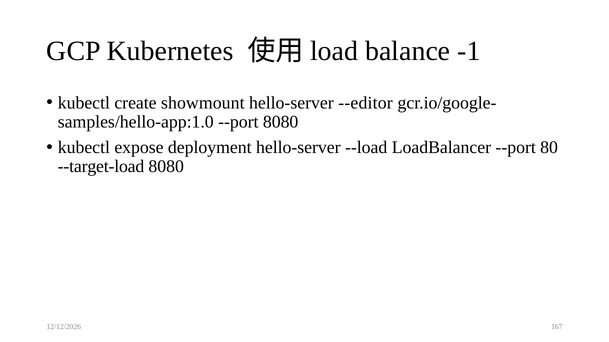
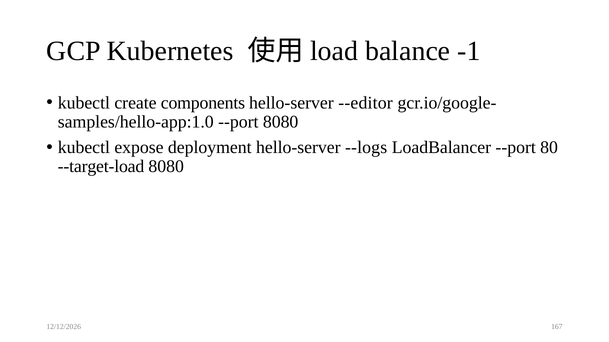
showmount: showmount -> components (203, 103)
--load: --load -> --logs (366, 148)
